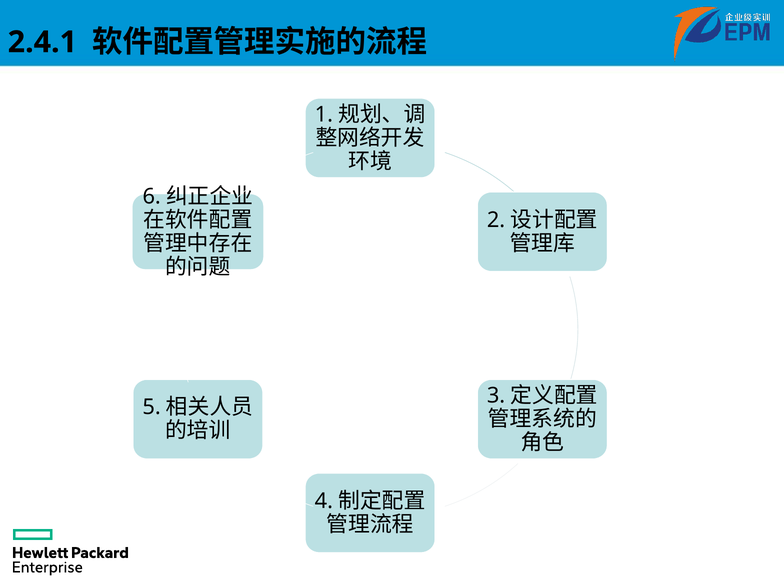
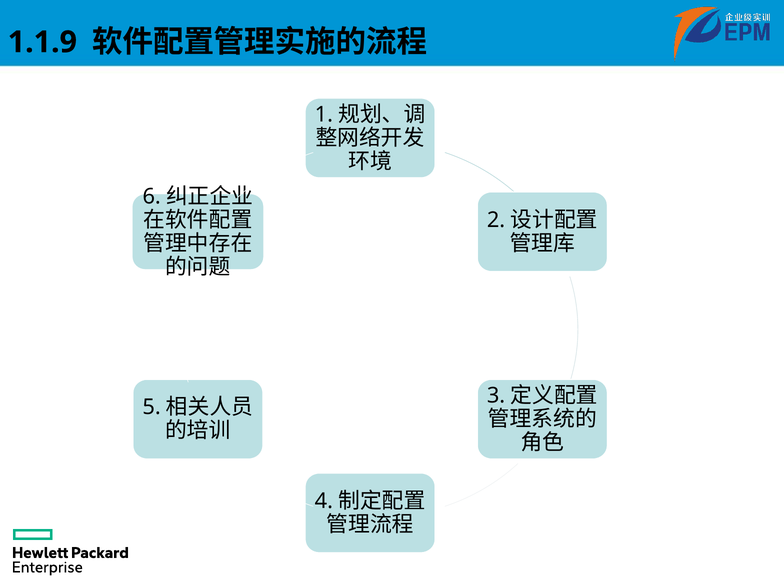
2.4.1: 2.4.1 -> 1.1.9 (42, 42)
